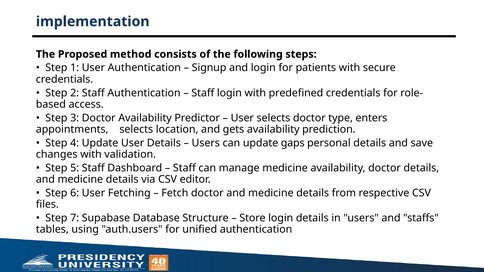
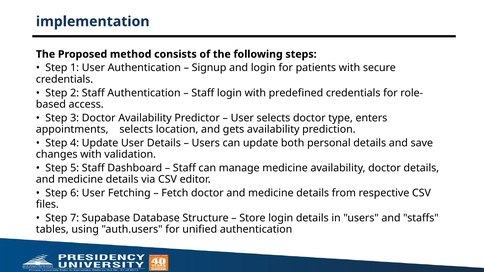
gaps: gaps -> both (293, 143)
